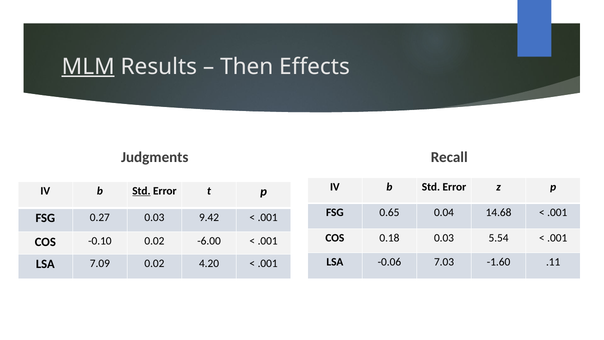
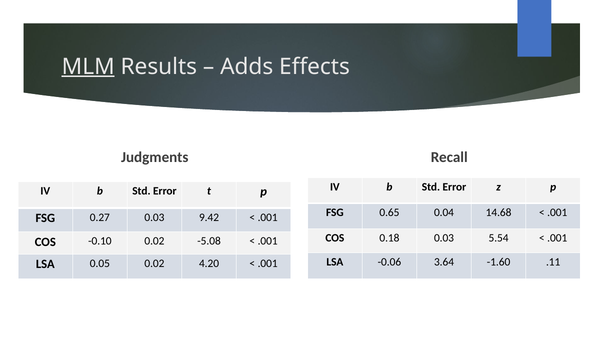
Then: Then -> Adds (247, 67)
Std underline: present -> none (141, 191)
-6.00: -6.00 -> -5.08 (209, 241)
7.03: 7.03 -> 3.64 (444, 262)
7.09: 7.09 -> 0.05 (100, 263)
